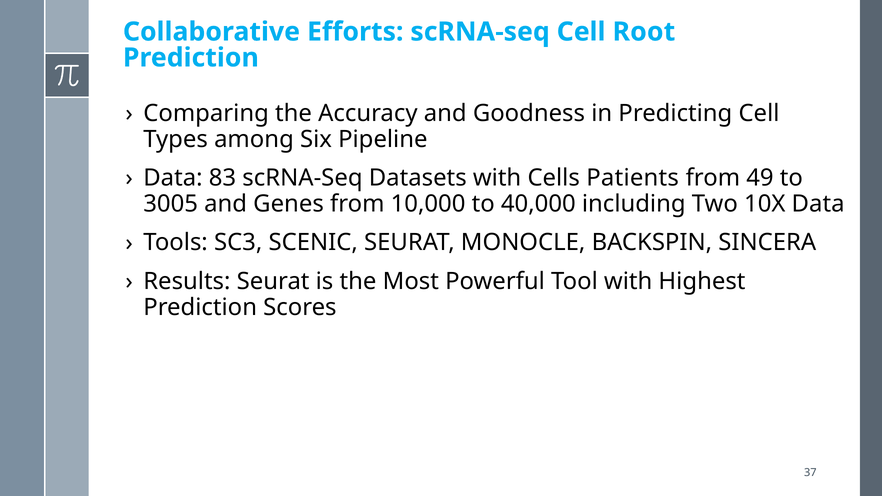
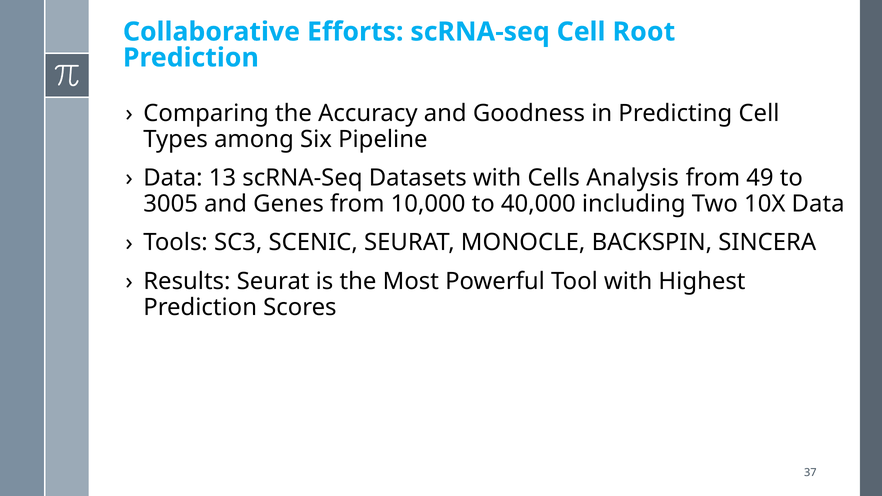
83: 83 -> 13 (222, 178)
Patients: Patients -> Analysis (633, 178)
